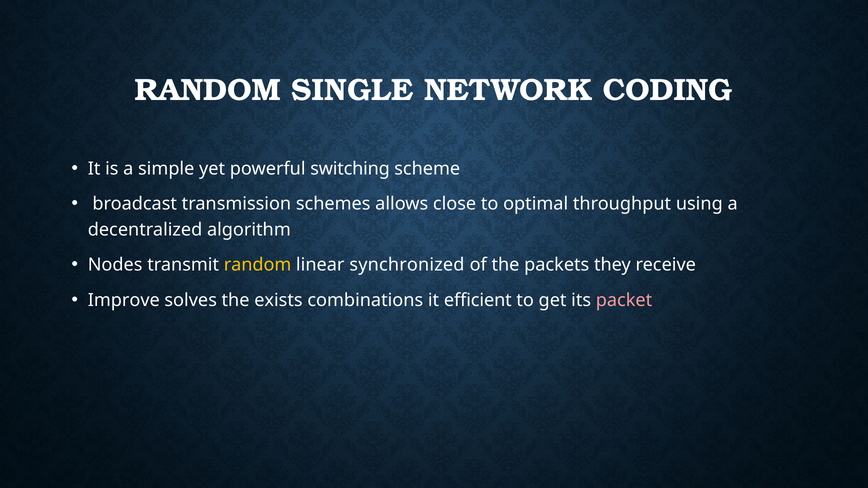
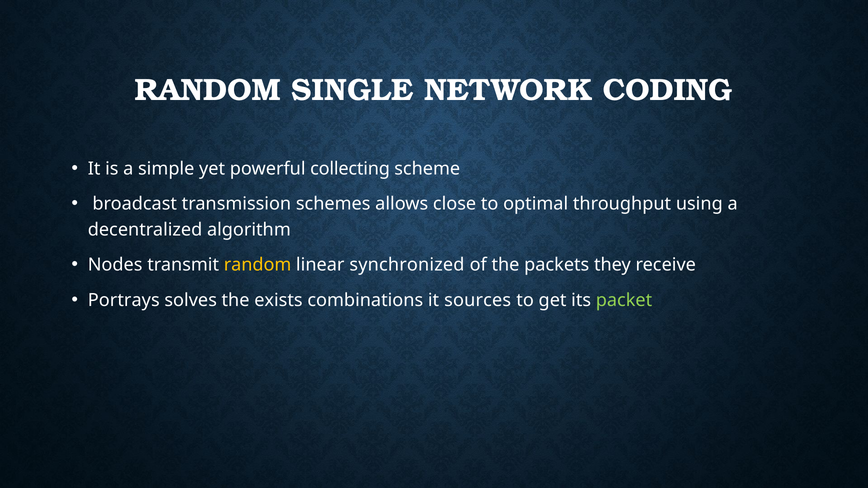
switching: switching -> collecting (350, 169)
Improve: Improve -> Portrays (124, 300)
efficient: efficient -> sources (478, 300)
packet colour: pink -> light green (624, 300)
